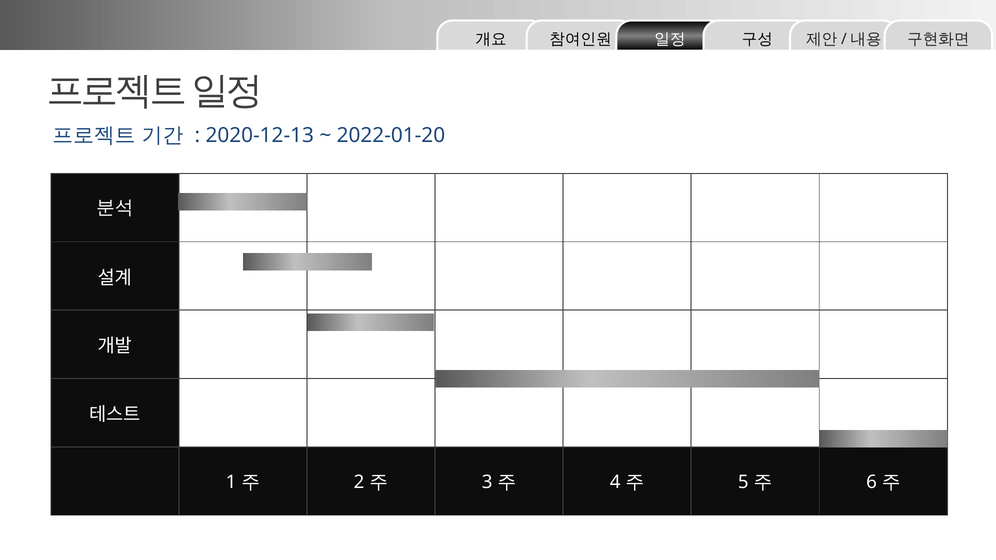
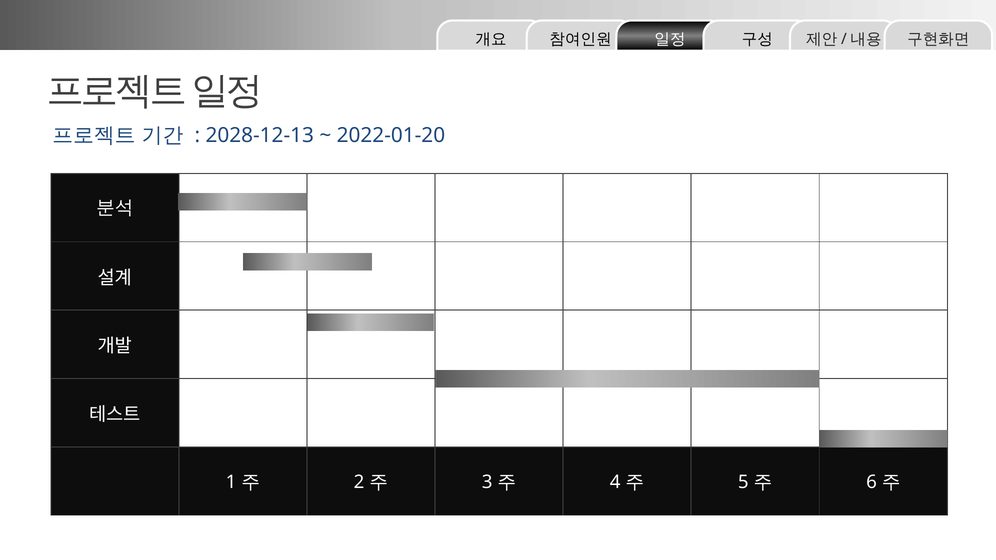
2020-12-13: 2020-12-13 -> 2028-12-13 (260, 135)
